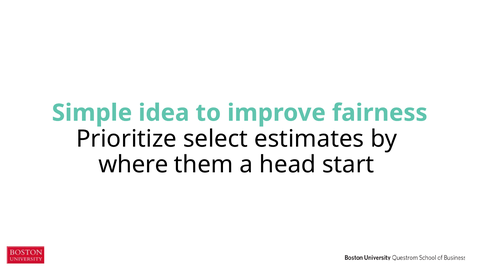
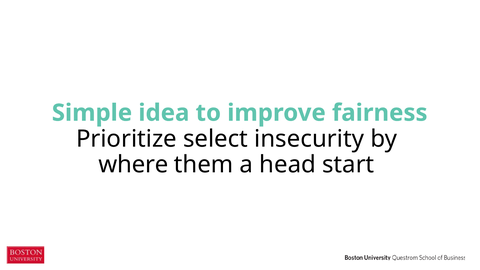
estimates: estimates -> insecurity (309, 139)
